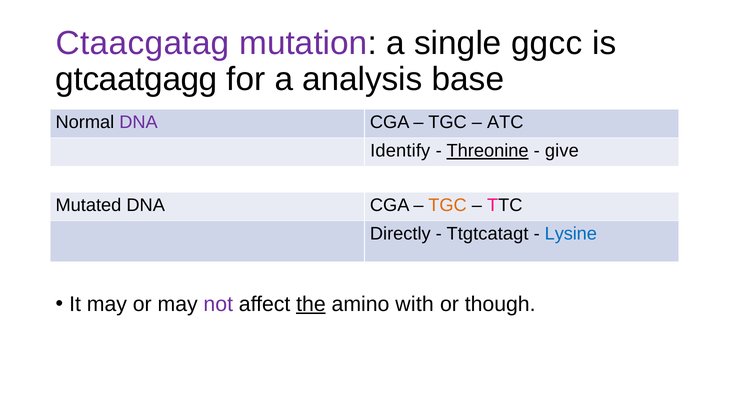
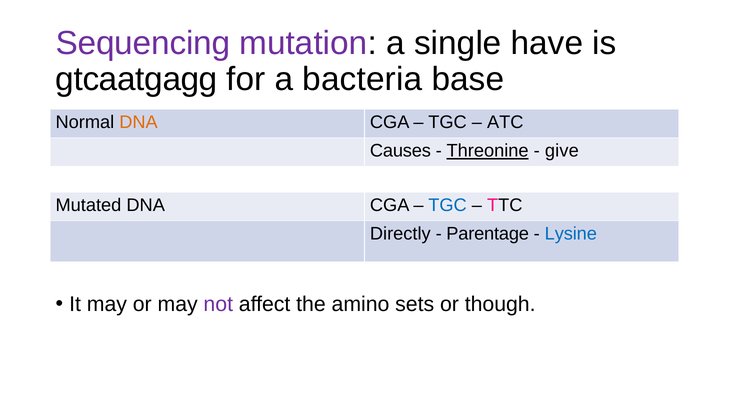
Ctaacgatag: Ctaacgatag -> Sequencing (143, 43)
ggcc: ggcc -> have (547, 43)
analysis: analysis -> bacteria (362, 79)
DNA colour: purple -> orange (139, 122)
Identify: Identify -> Causes (400, 151)
TGC colour: orange -> blue (448, 205)
Ttgtcatagt: Ttgtcatagt -> Parentage (488, 234)
the underline: present -> none (311, 304)
with: with -> sets (415, 304)
